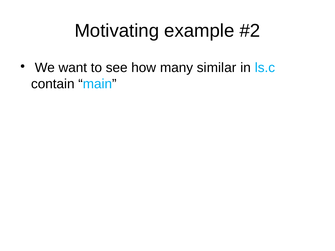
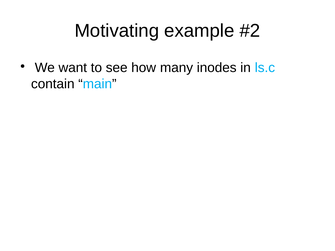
similar: similar -> inodes (217, 68)
